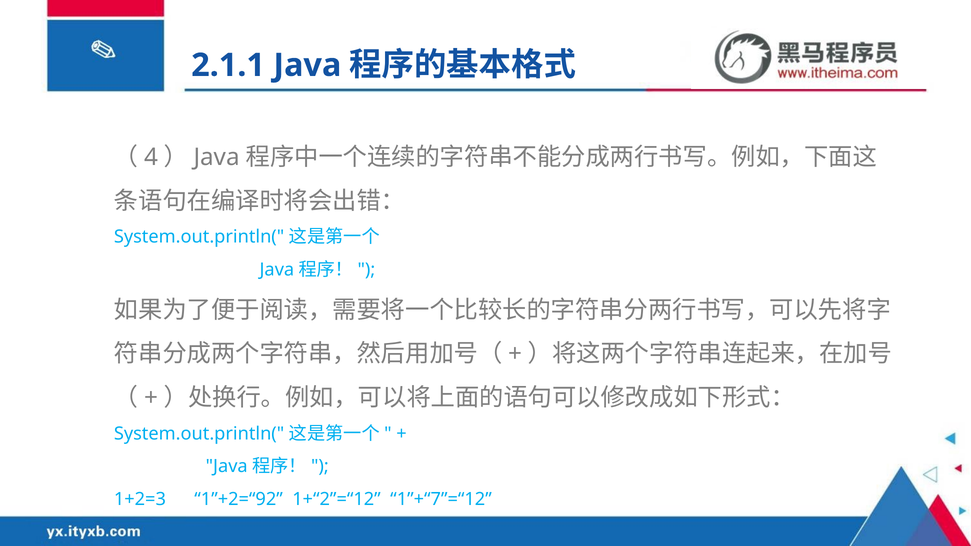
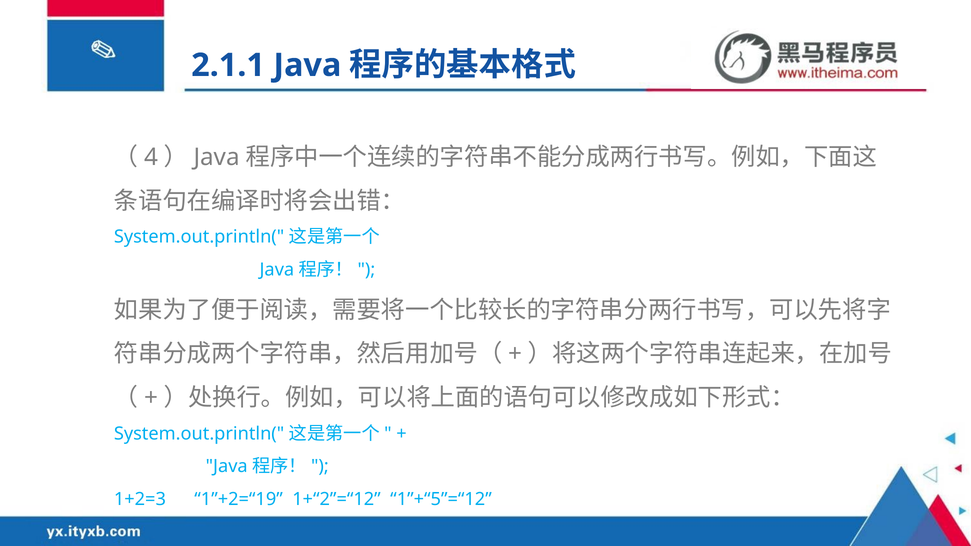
1”+2=“92: 1”+2=“92 -> 1”+2=“19 (239, 499)
1”+“7”=“12: 1”+“7”=“12 -> 1”+“5”=“12 (441, 499)
